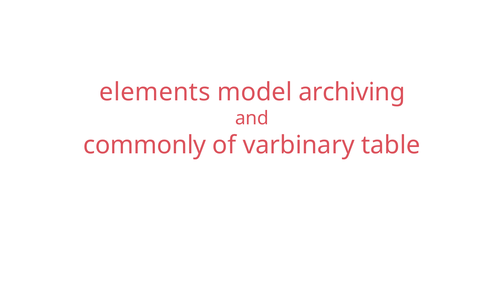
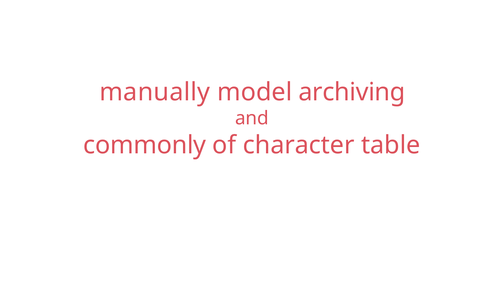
elements: elements -> manually (155, 92)
varbinary: varbinary -> character (299, 145)
